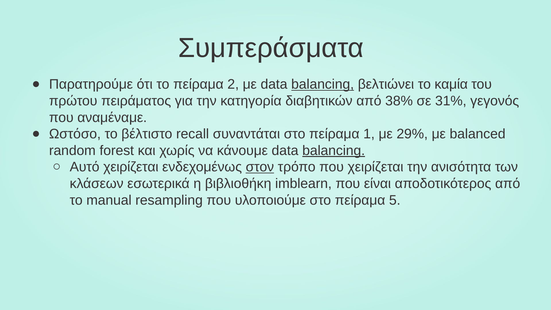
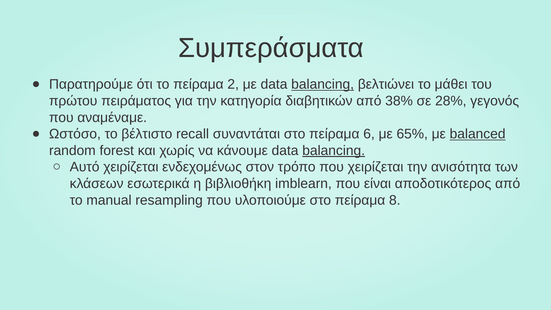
καμία: καμία -> μάθει (451, 84)
31%: 31% -> 28% (451, 101)
1: 1 -> 6 (369, 134)
29%: 29% -> 65% (412, 134)
balanced underline: none -> present (478, 134)
στον underline: present -> none (260, 167)
5: 5 -> 8 (395, 200)
